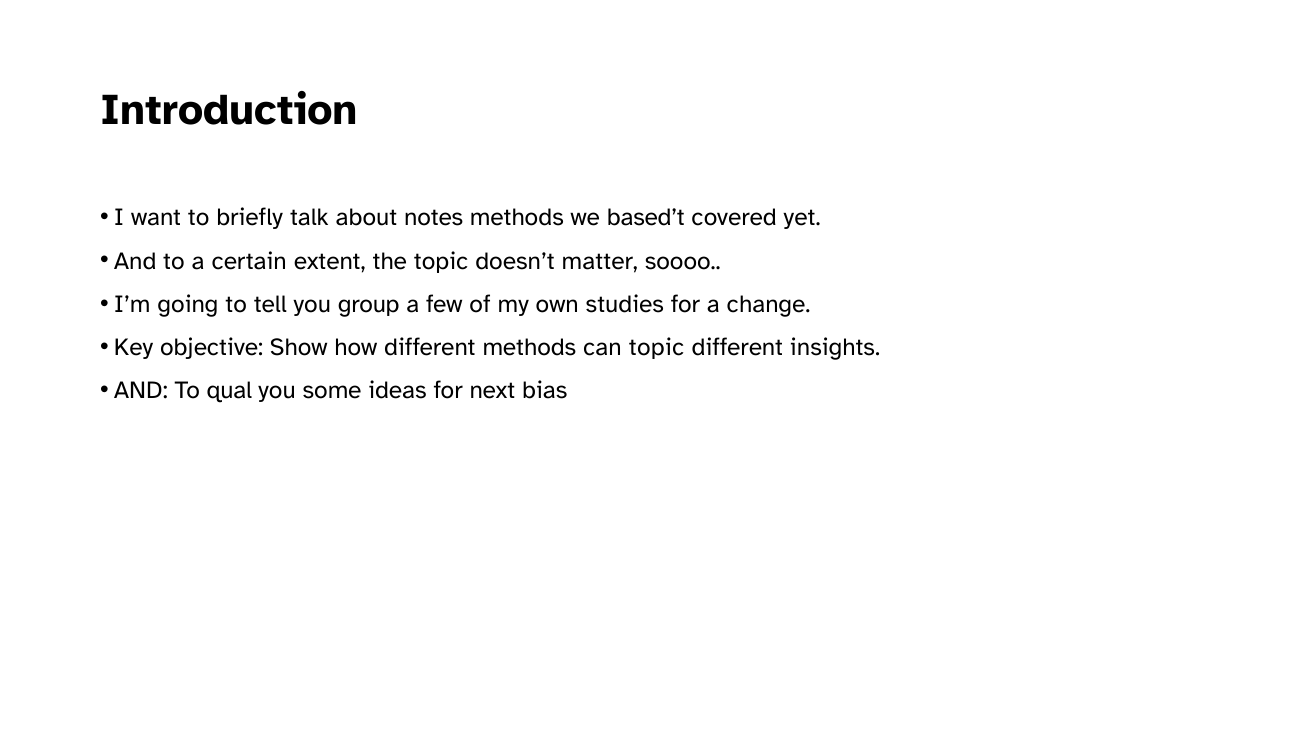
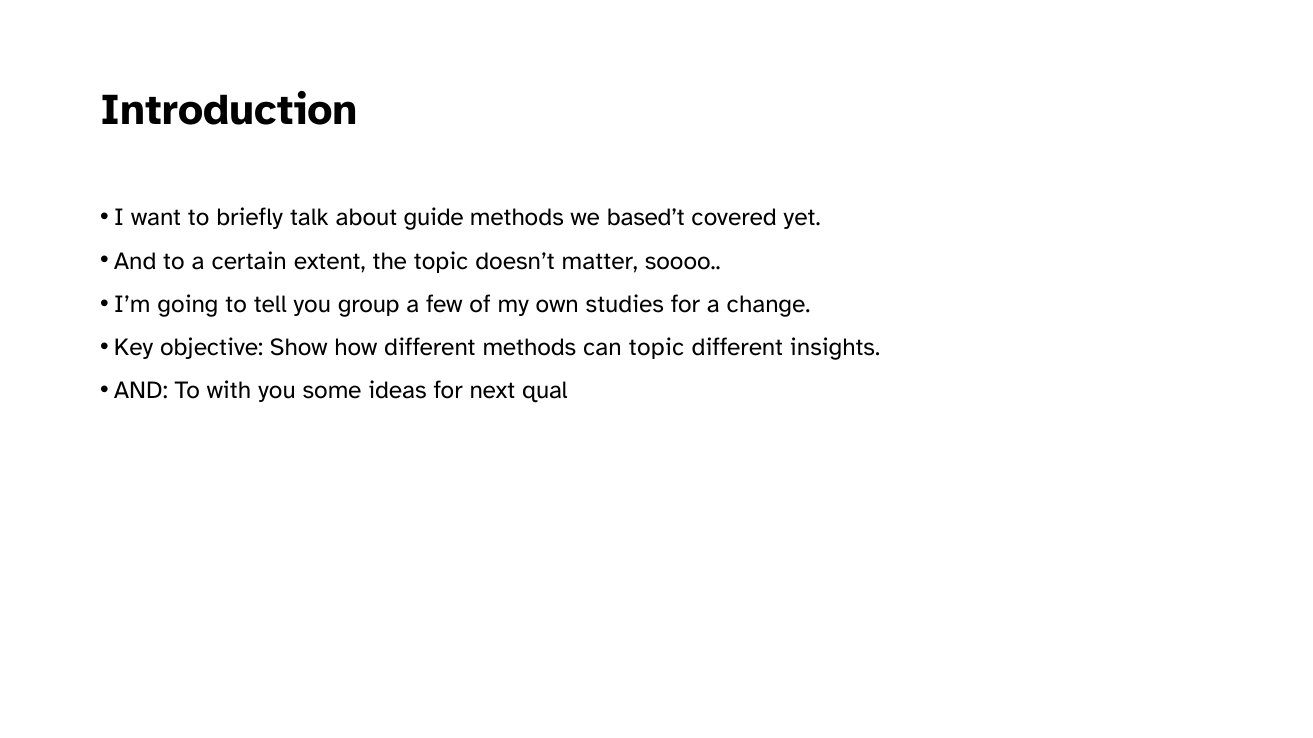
notes: notes -> guide (434, 218)
qual: qual -> with (229, 391)
bias: bias -> qual (545, 391)
